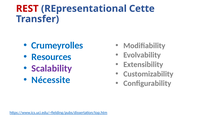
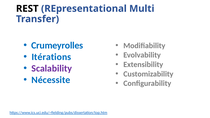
REST colour: red -> black (27, 9)
Cette: Cette -> Multi (142, 9)
Resources: Resources -> Itérations (51, 57)
